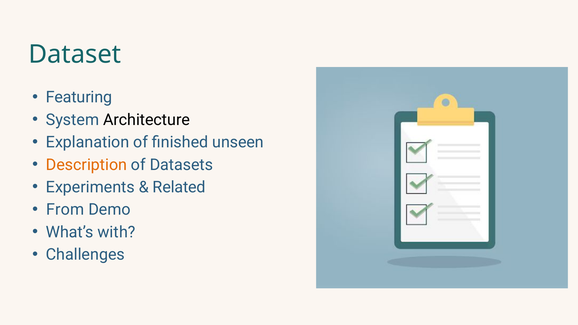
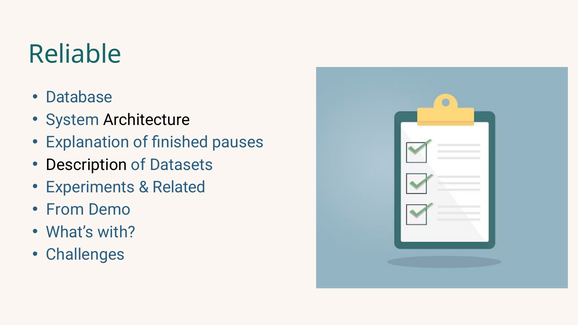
Dataset: Dataset -> Reliable (75, 54)
Featuring: Featuring -> Database (79, 97)
unseen: unseen -> pauses (238, 142)
Description colour: orange -> black (86, 165)
